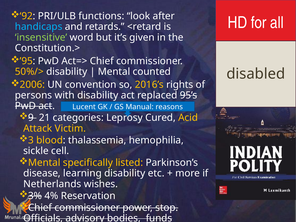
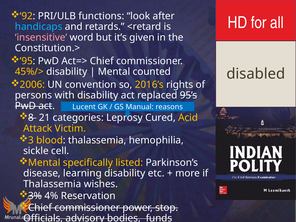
insensitive colour: light green -> pink (41, 37)
50%/>: 50%/> -> 45%/> (29, 72)
9: 9 -> 8 (31, 118)
Netherlands: Netherlands -> Thalassemia (52, 184)
